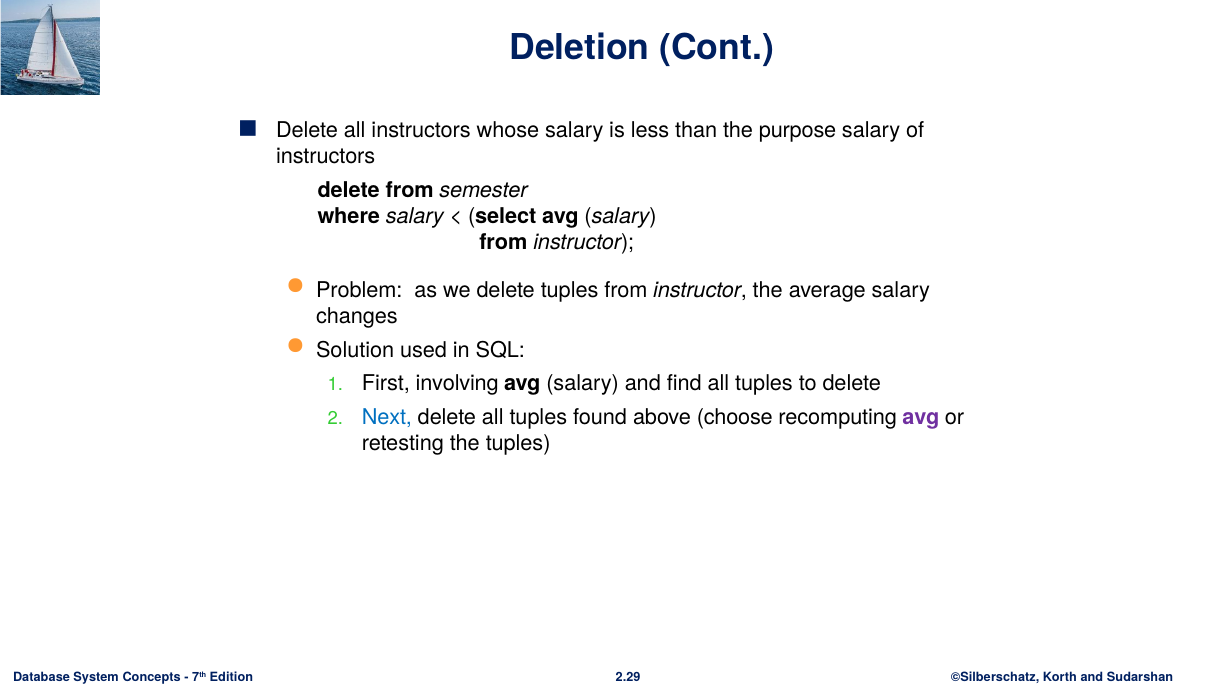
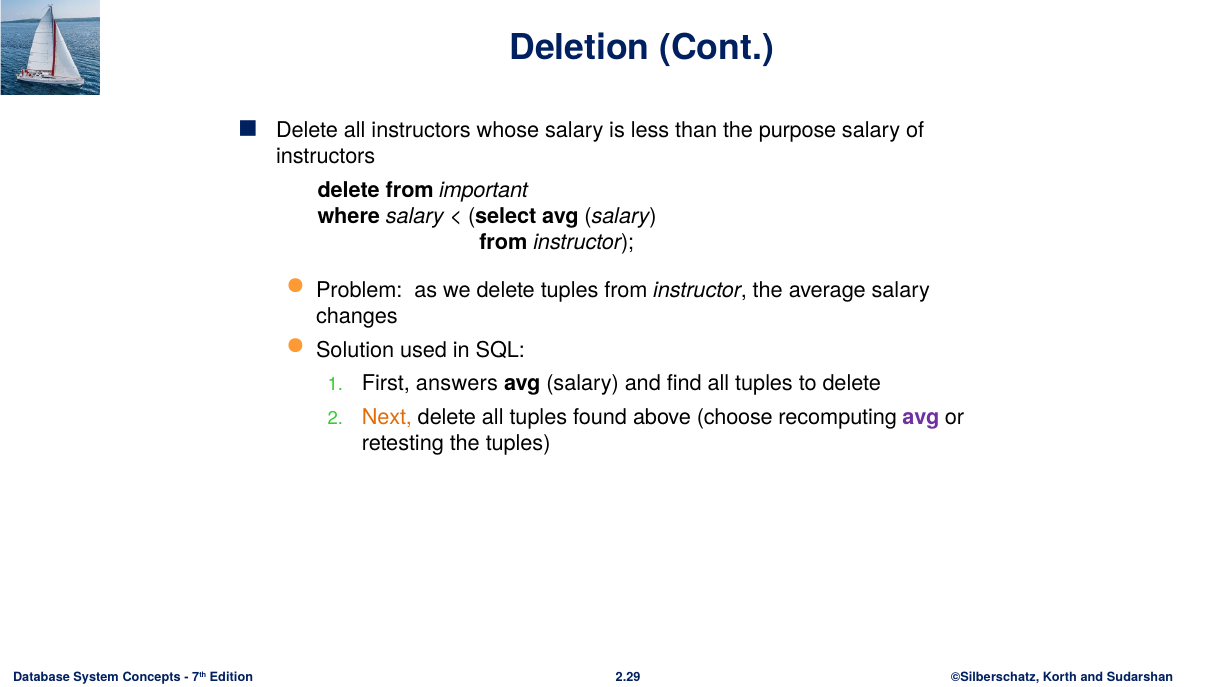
semester: semester -> important (484, 190)
involving: involving -> answers (457, 383)
Next colour: blue -> orange (387, 417)
